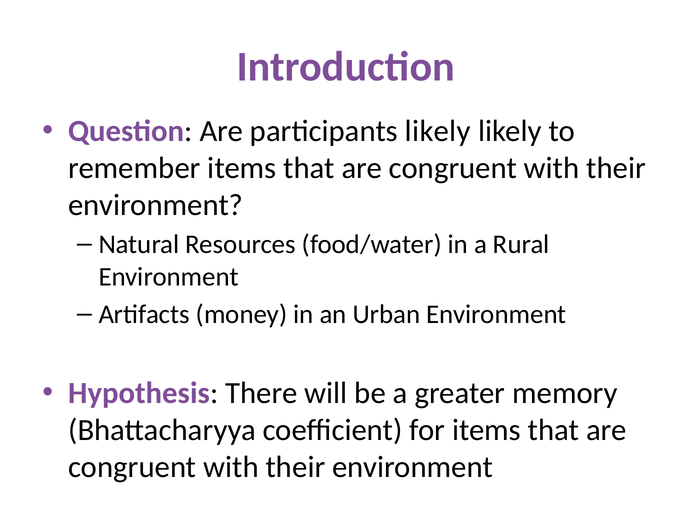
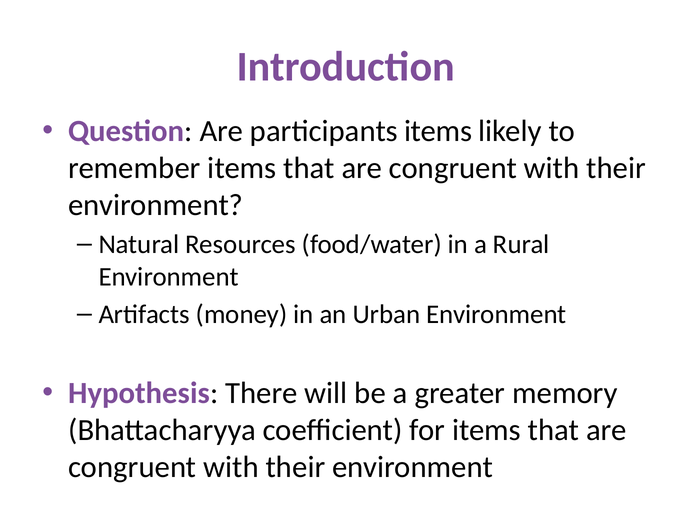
participants likely: likely -> items (438, 131)
